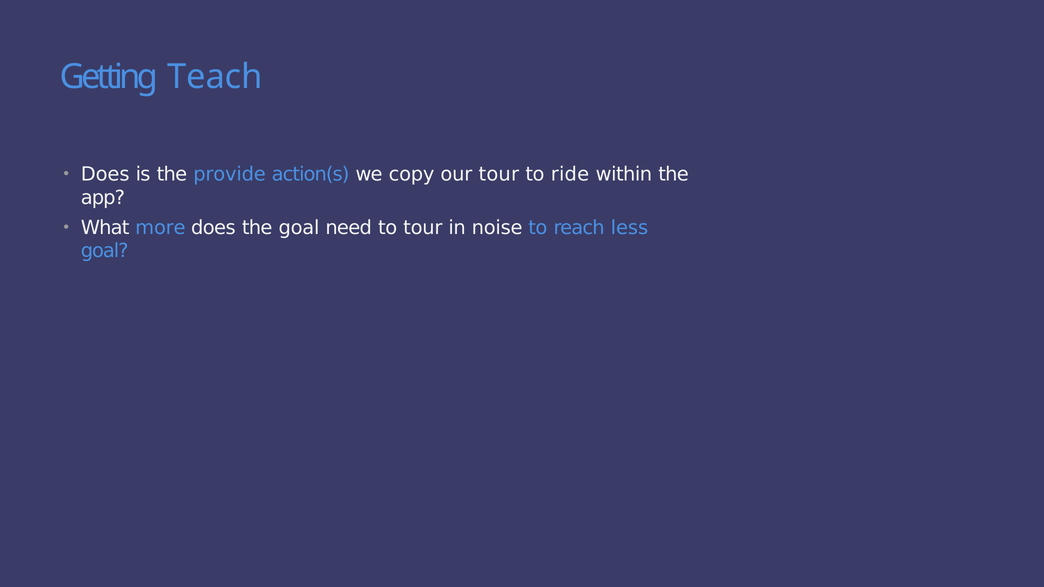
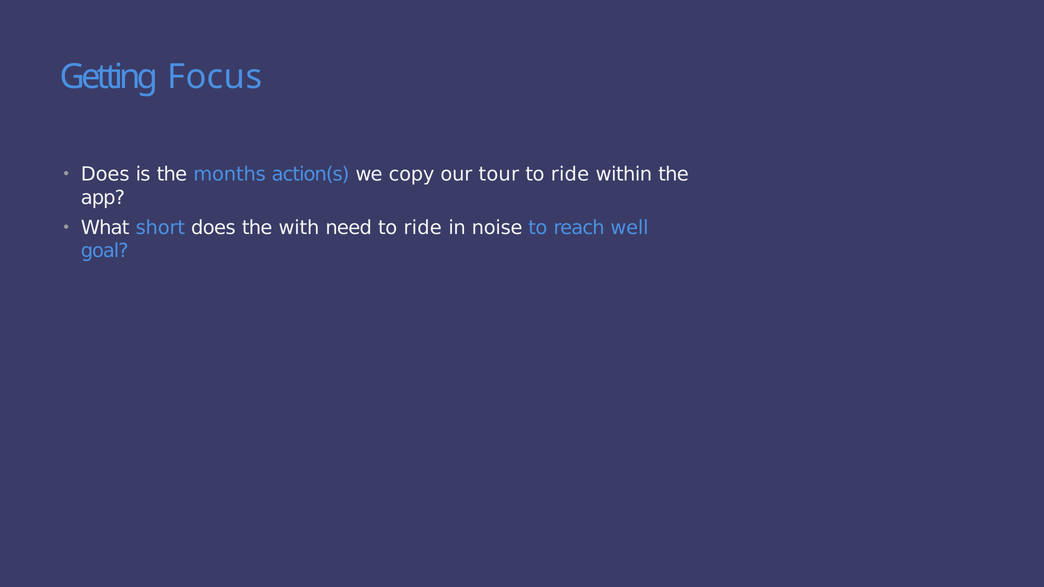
Teach: Teach -> Focus (215, 77)
provide: provide -> months (230, 174)
more: more -> short (160, 228)
the goal: goal -> with (299, 228)
need to tour: tour -> ride (423, 228)
less: less -> well (629, 228)
